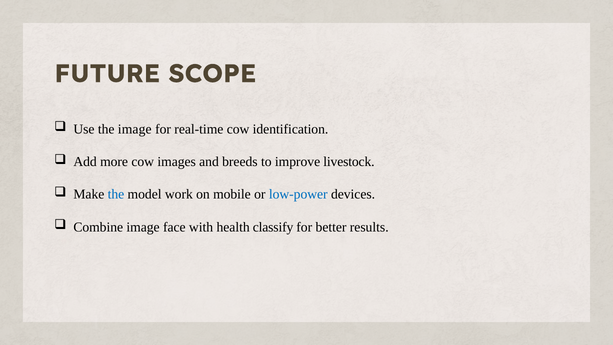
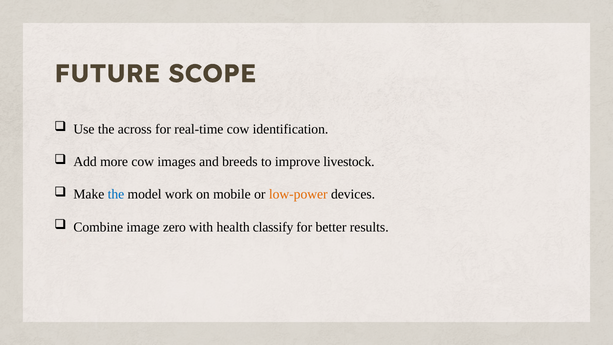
the image: image -> across (135, 129)
low-power colour: blue -> orange (298, 194)
face: face -> zero (174, 227)
